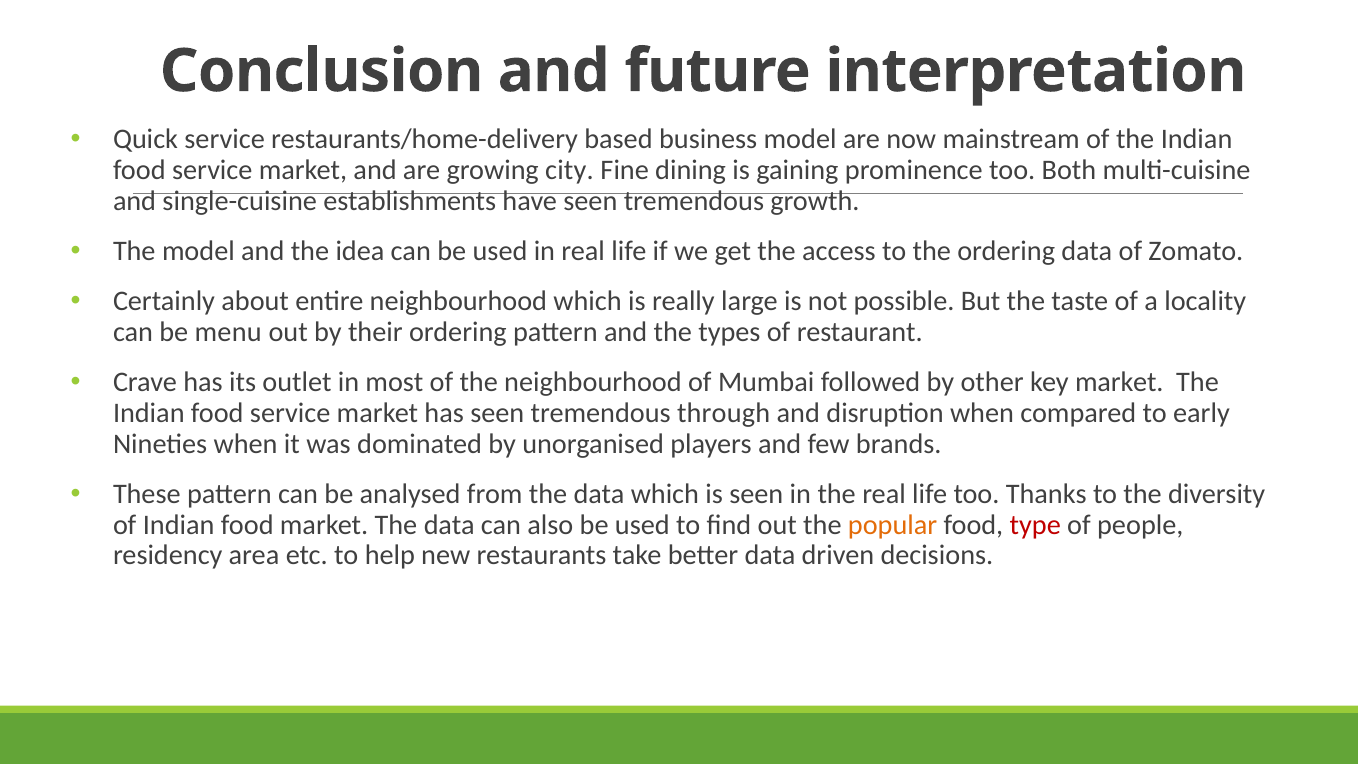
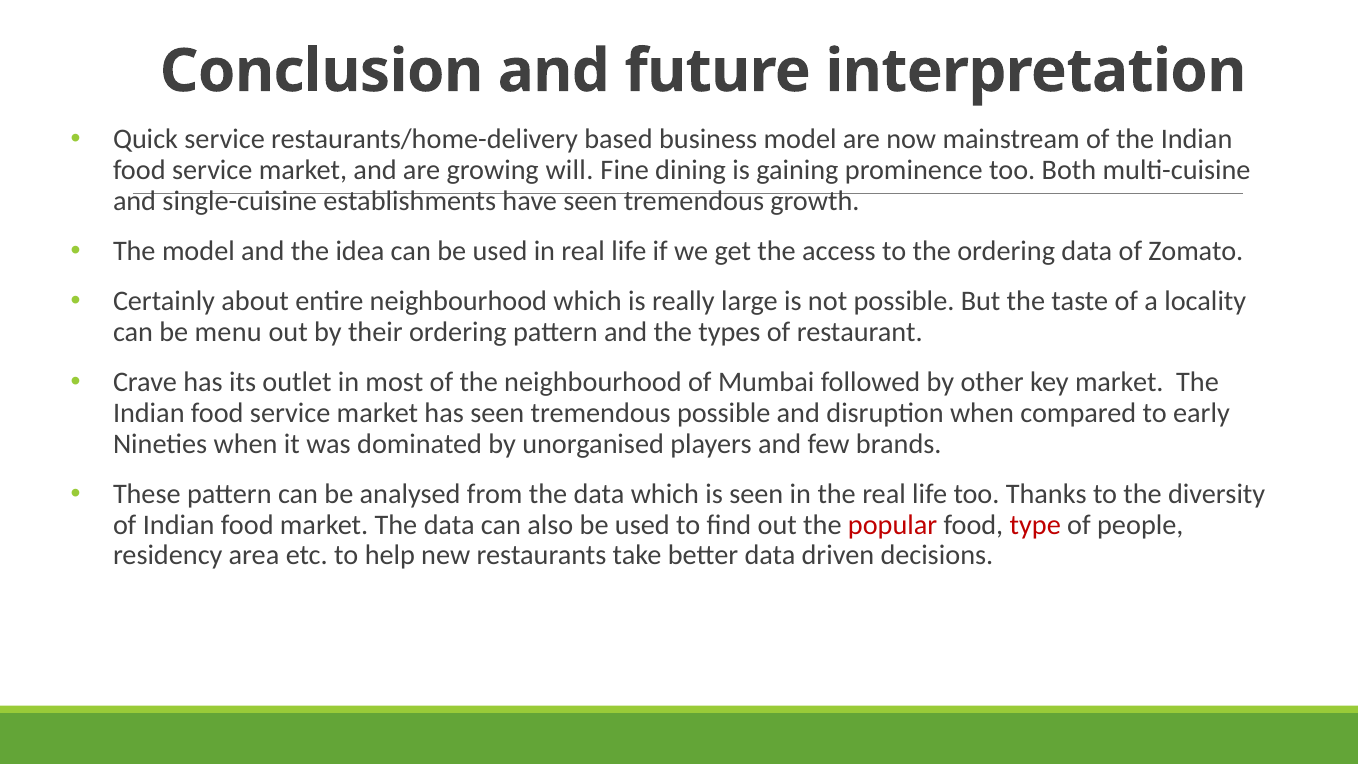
city: city -> will (569, 170)
tremendous through: through -> possible (724, 413)
popular colour: orange -> red (893, 525)
